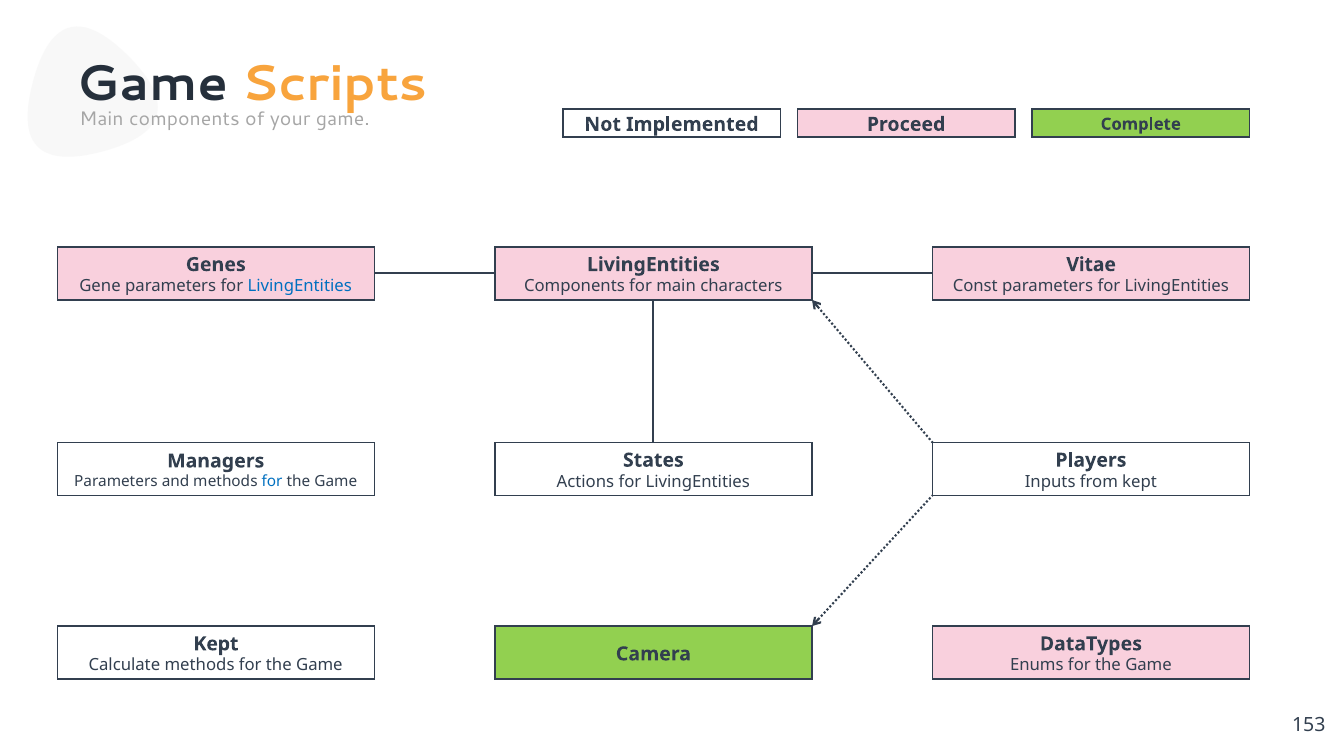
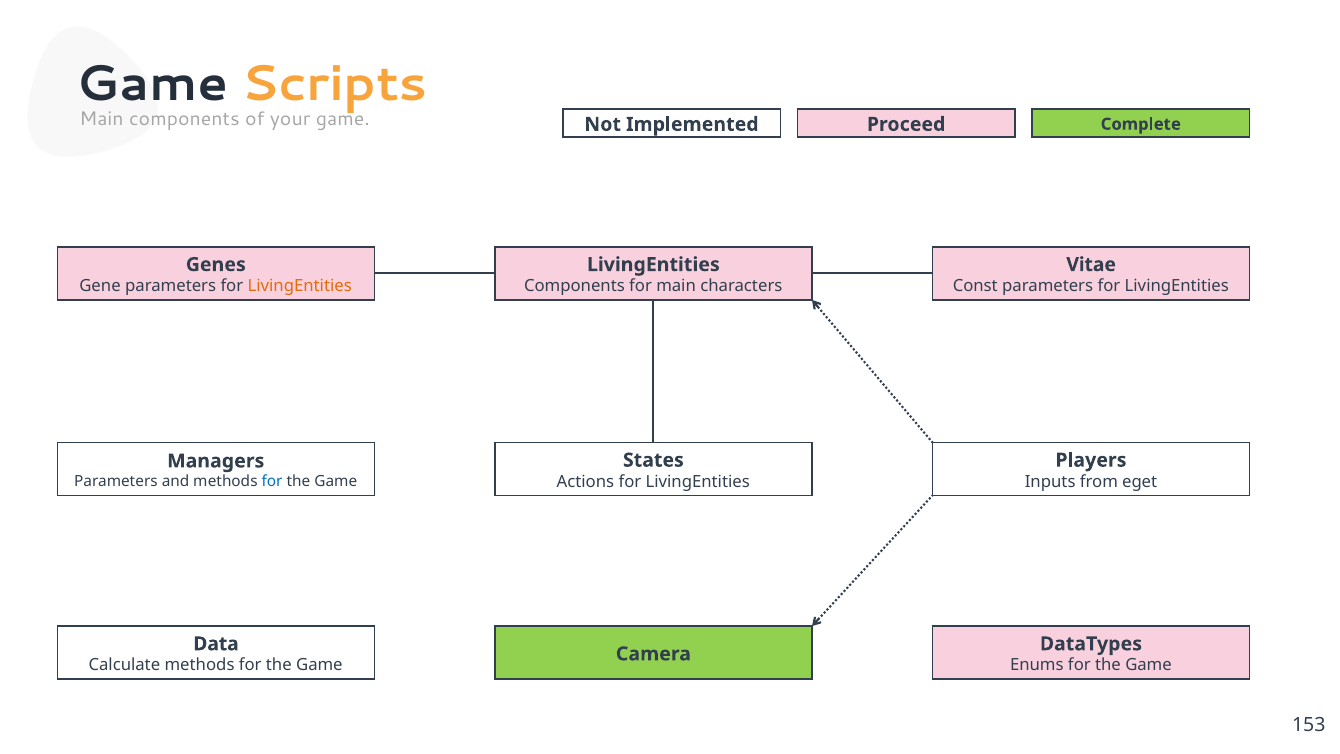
LivingEntities colour: blue -> orange (300, 286)
from kept: kept -> eget (1140, 482)
Kept: Kept -> Data (216, 644)
